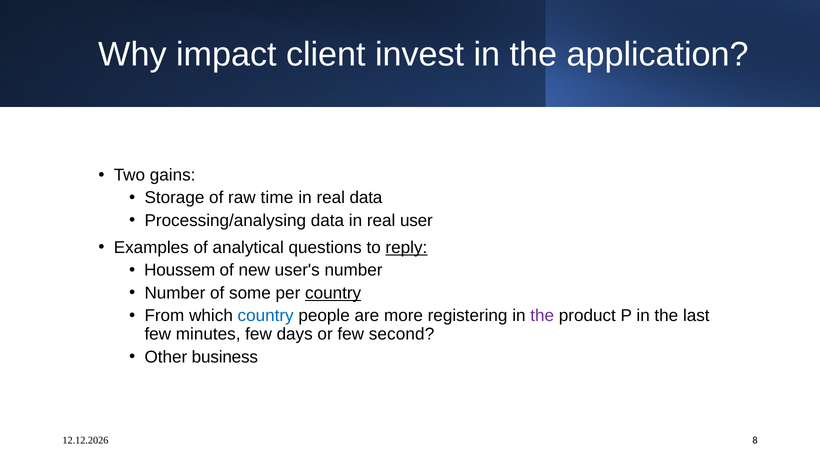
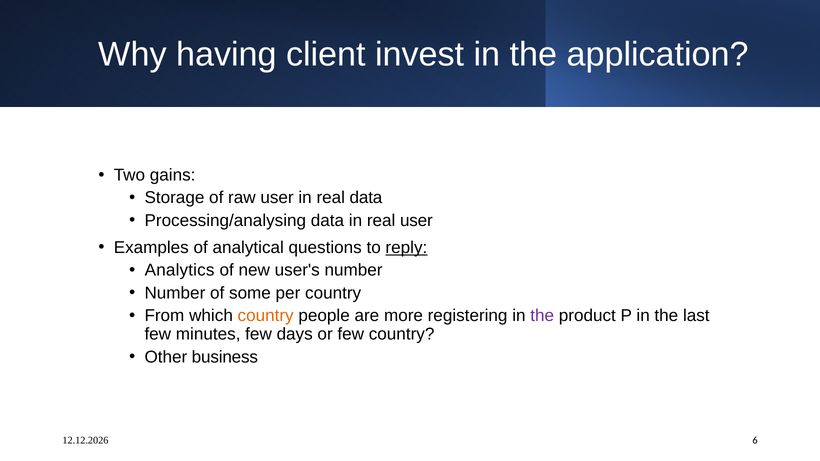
impact: impact -> having (226, 54)
raw time: time -> user (277, 198)
Houssem: Houssem -> Analytics (180, 270)
country underline: present -> none (333, 293)
country colour: blue -> orange (266, 316)
few second: second -> country (402, 334)
8: 8 -> 6 (755, 440)
